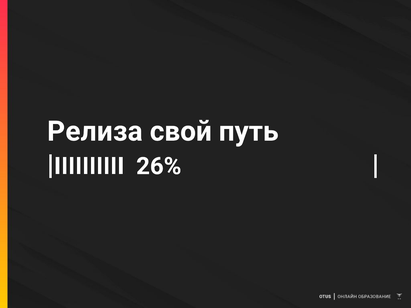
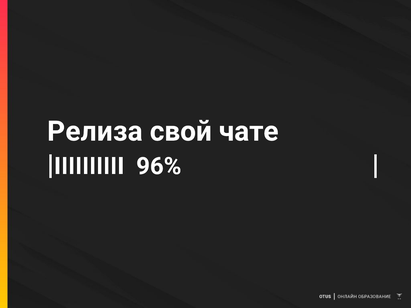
путь: путь -> чате (249, 131)
26%: 26% -> 96% (159, 166)
